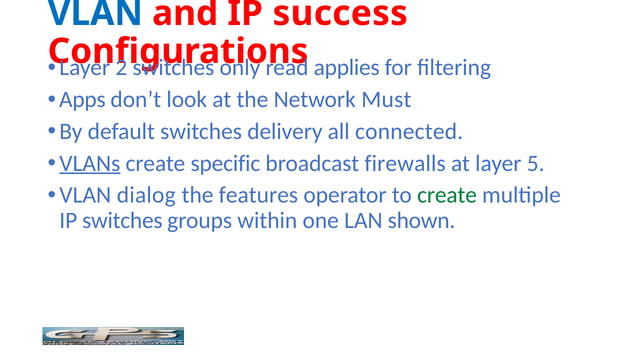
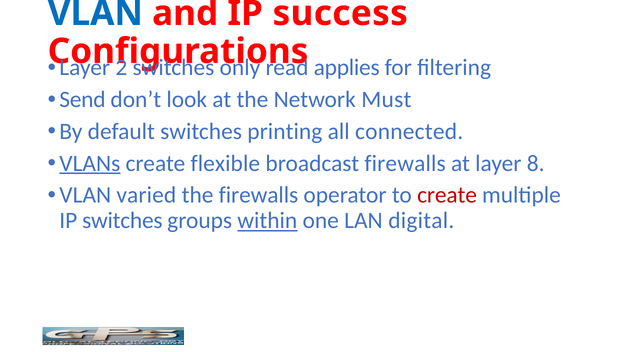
Apps: Apps -> Send (82, 99)
delivery: delivery -> printing (285, 131)
specific: specific -> flexible (225, 163)
5: 5 -> 8 (536, 163)
dialog: dialog -> varied (146, 195)
the features: features -> firewalls (258, 195)
create colour: green -> red (447, 195)
within underline: none -> present (267, 220)
shown: shown -> digital (421, 220)
